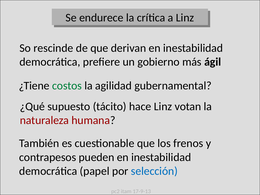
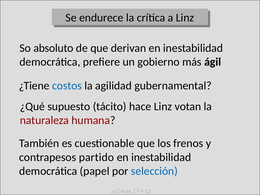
rescinde: rescinde -> absoluto (53, 48)
costos colour: green -> blue (67, 86)
pueden: pueden -> partido (96, 157)
